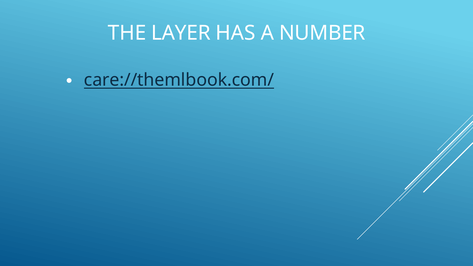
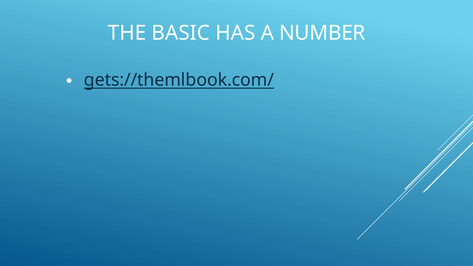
LAYER: LAYER -> BASIC (181, 33)
care://themlbook.com/: care://themlbook.com/ -> gets://themlbook.com/ (179, 80)
